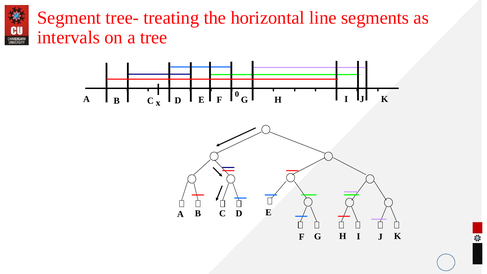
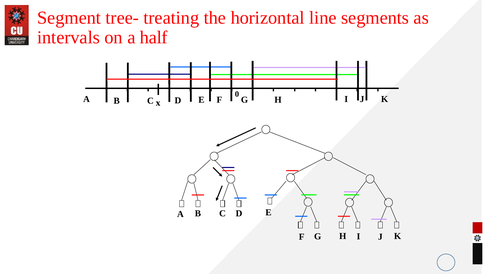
tree: tree -> half (154, 37)
